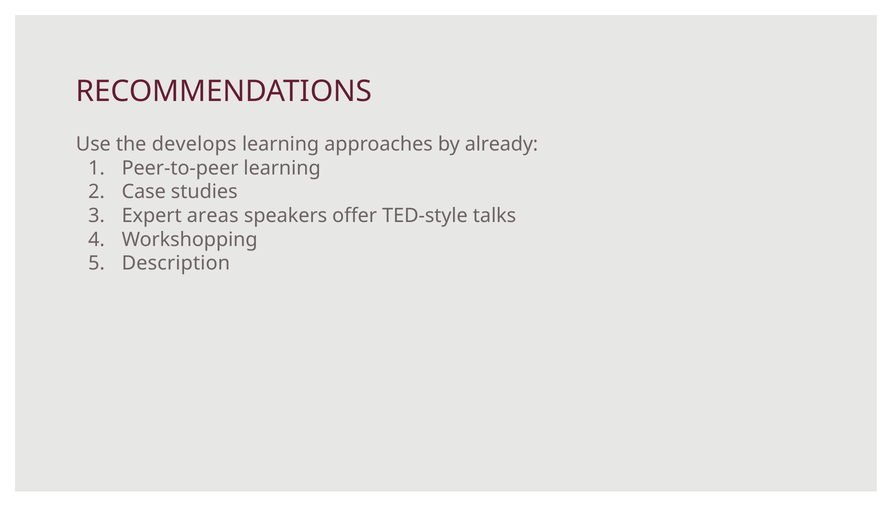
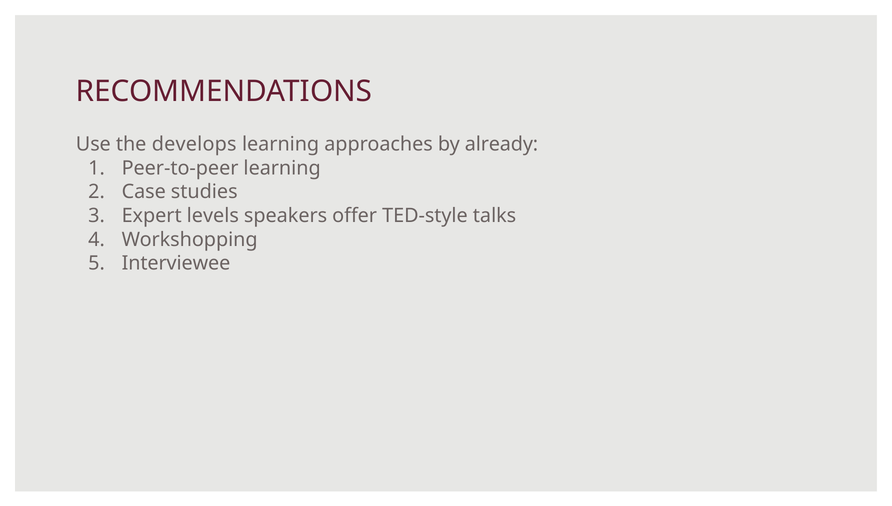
areas: areas -> levels (213, 216)
Description: Description -> Interviewee (176, 263)
